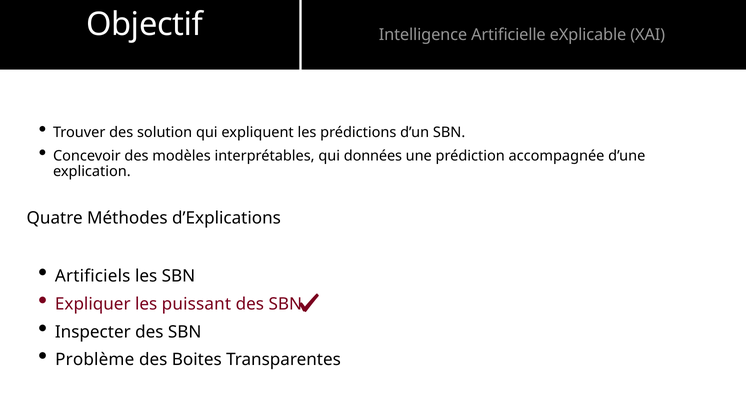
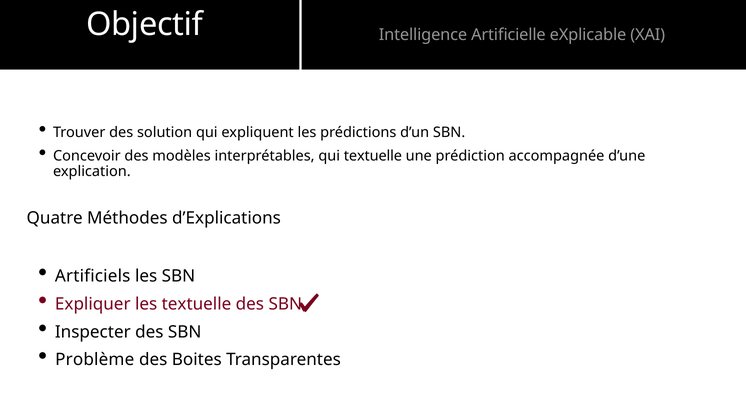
qui données: données -> textuelle (373, 156)
les puissant: puissant -> textuelle (197, 304)
